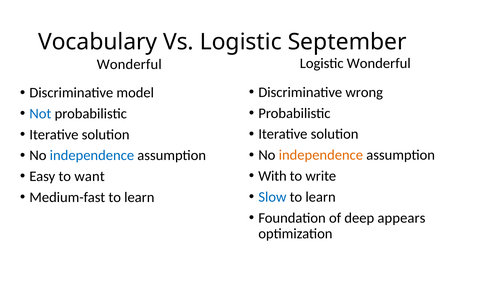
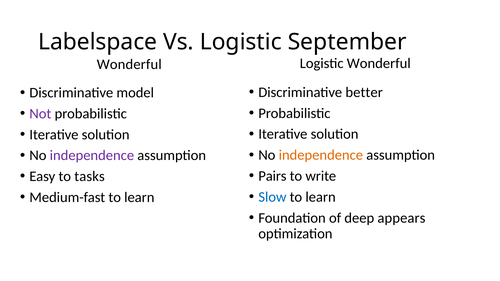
Vocabulary: Vocabulary -> Labelspace (98, 42)
wrong: wrong -> better (364, 92)
Not colour: blue -> purple (40, 114)
independence colour: blue -> purple (92, 156)
With: With -> Pairs (272, 176)
want: want -> tasks (90, 177)
